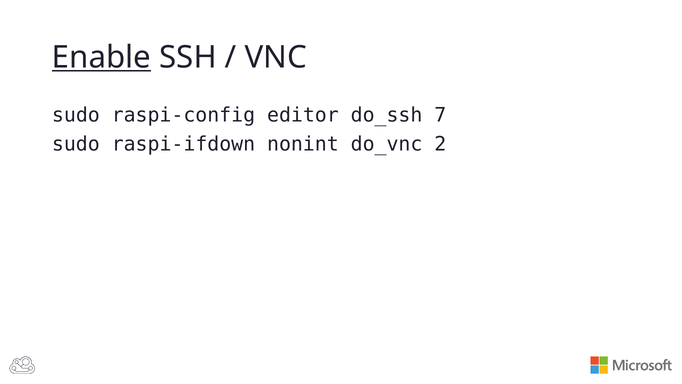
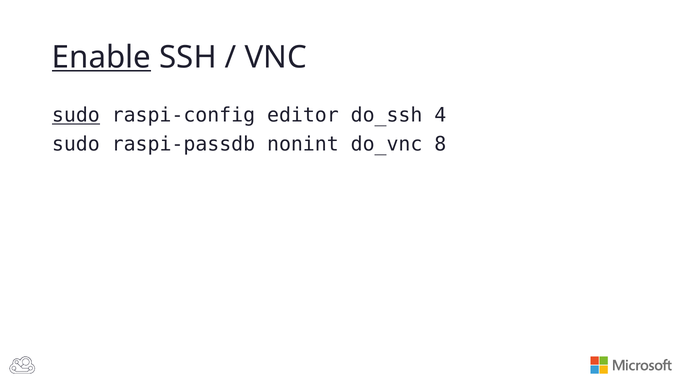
sudo underline: none -> present (76, 115)
7: 7 -> 4 (440, 115)
raspi-ifdown: raspi-ifdown -> raspi-passdb (183, 144)
2: 2 -> 8 (440, 144)
